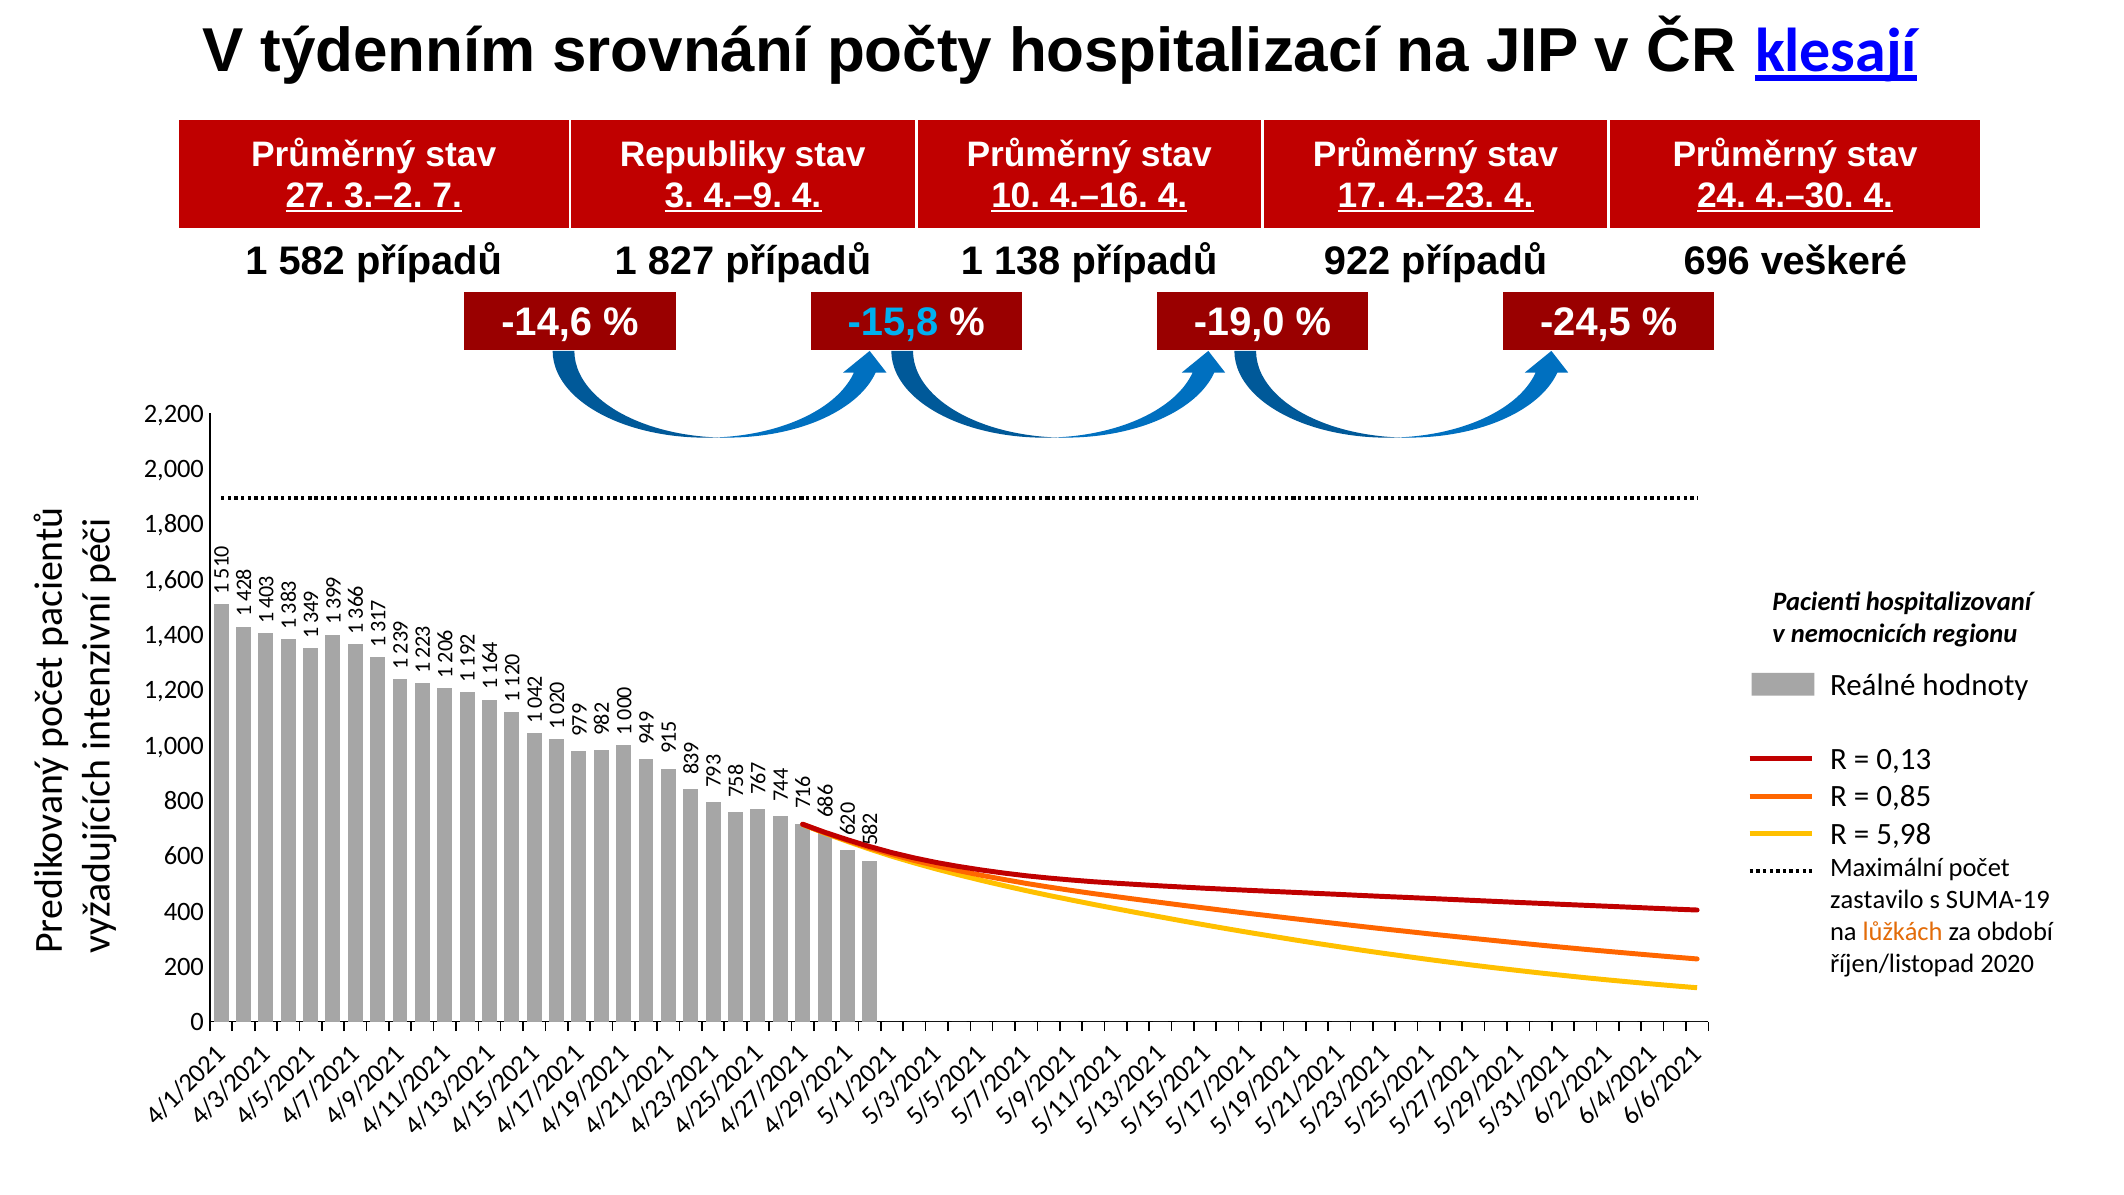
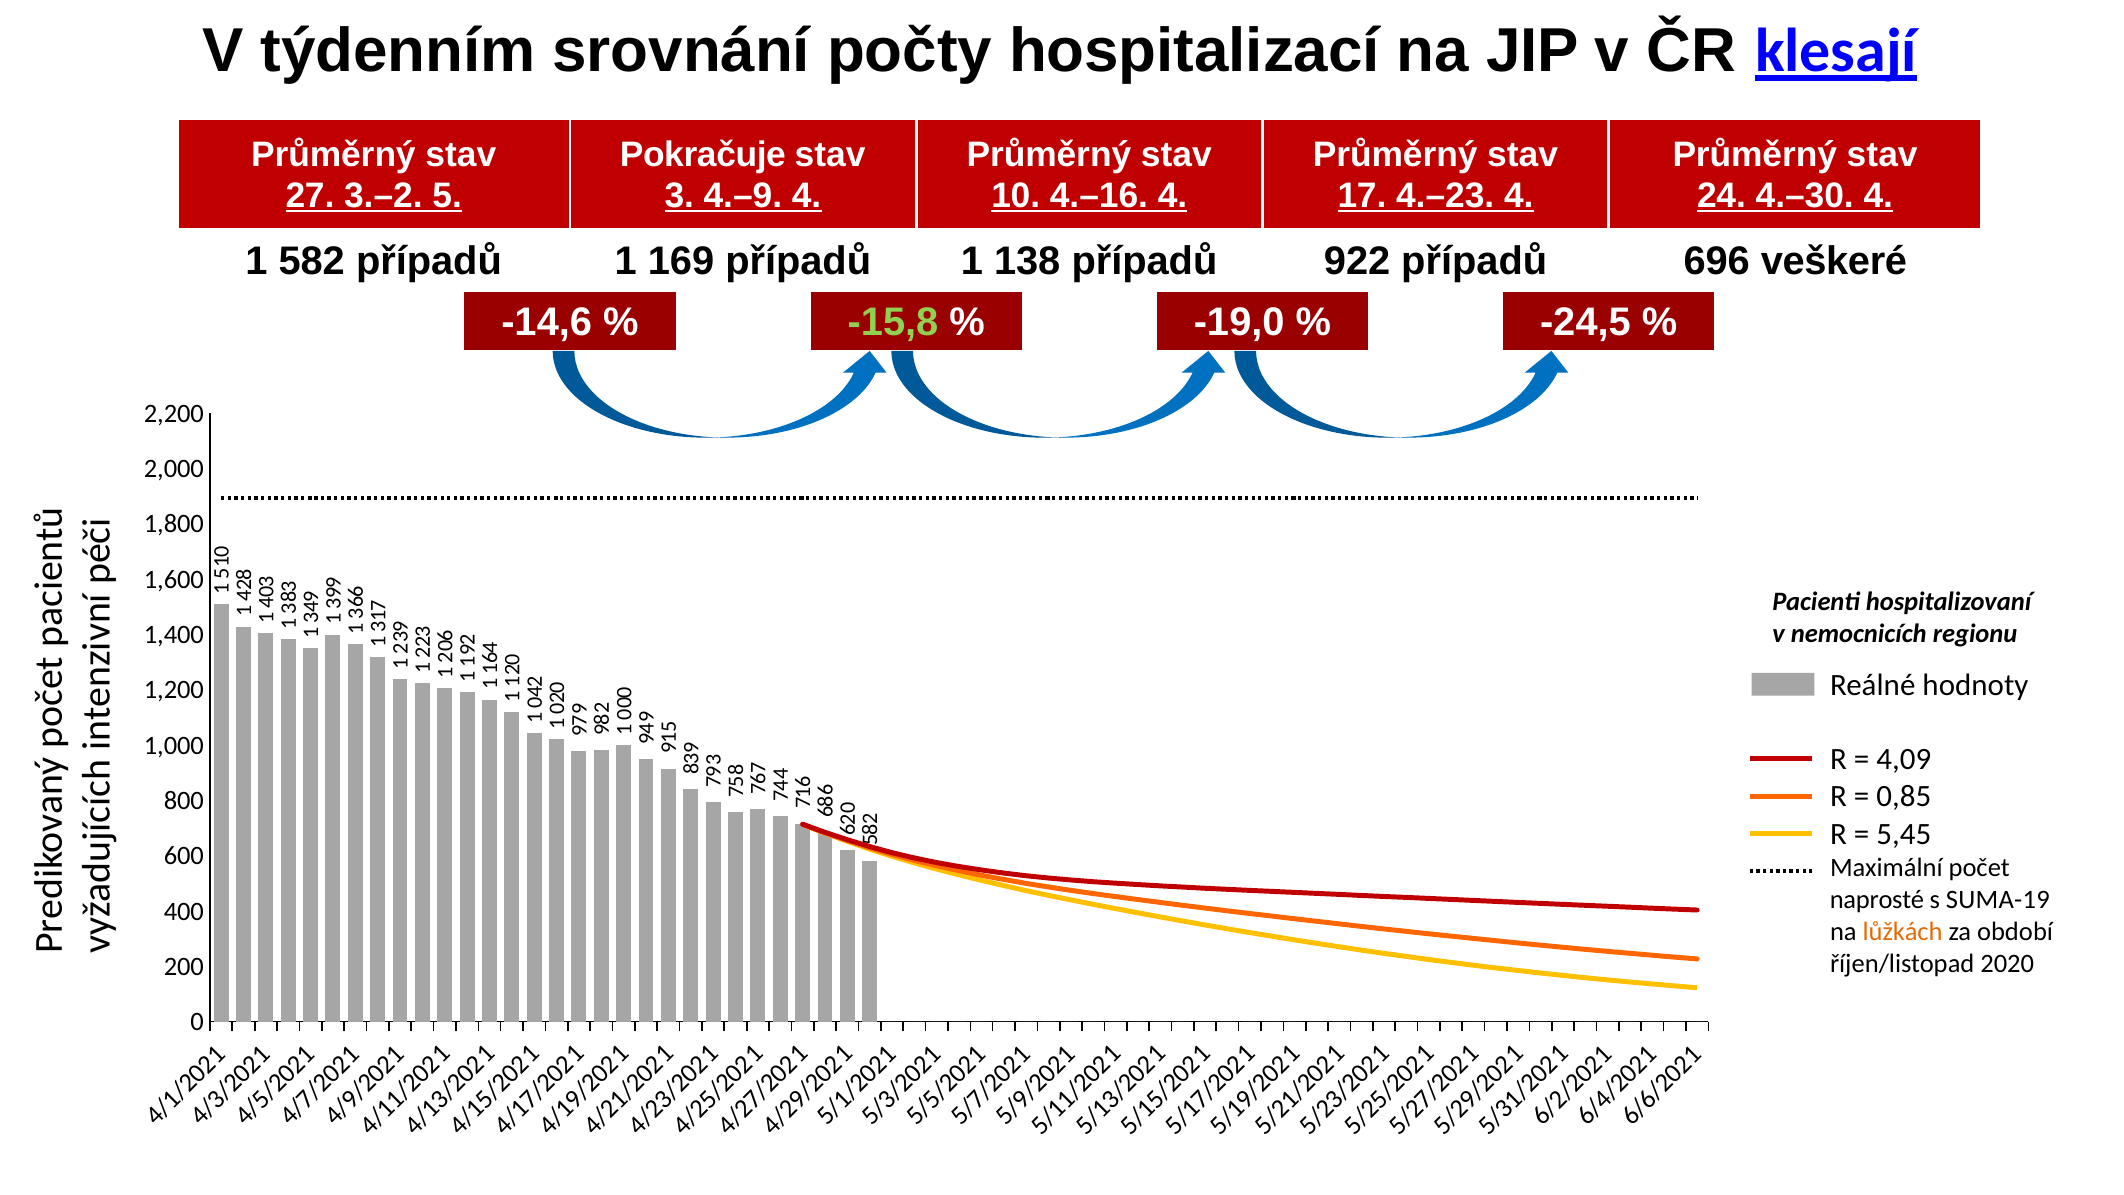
Republiky: Republiky -> Pokračuje (703, 155)
3.–2 7: 7 -> 5 (447, 195)
827: 827 -> 169 (681, 261)
-15,8 colour: light blue -> light green (893, 322)
0,13: 0,13 -> 4,09 (1904, 759)
5,98: 5,98 -> 5,45 (1904, 834)
zastavilo: zastavilo -> naprosté (1877, 900)
